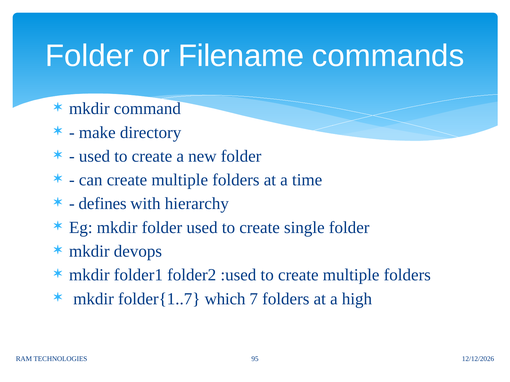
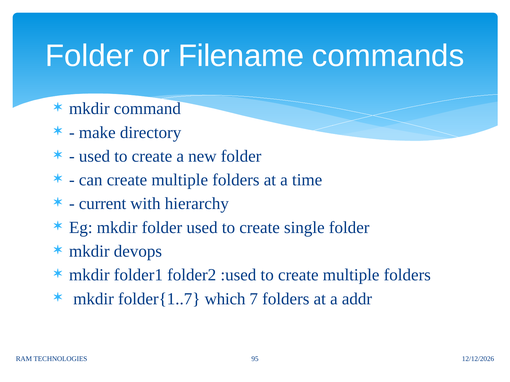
defines: defines -> current (103, 204)
high: high -> addr (357, 299)
